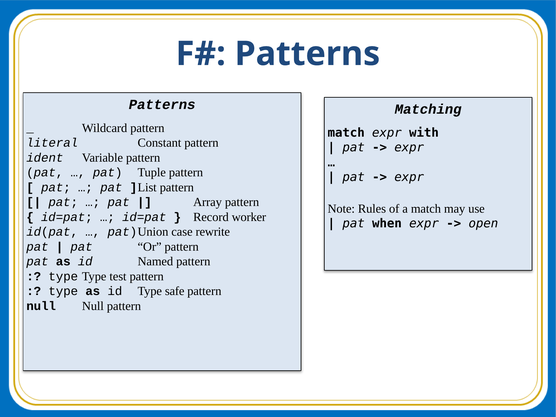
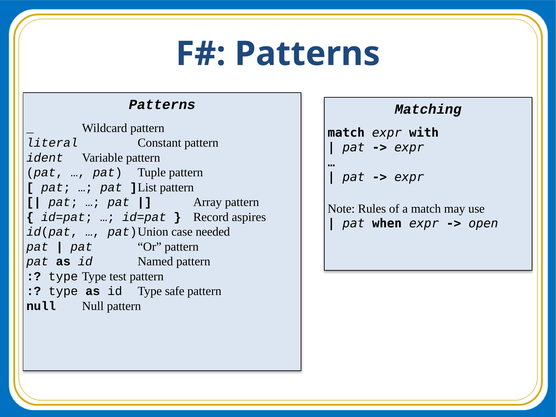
worker: worker -> aspires (249, 217)
rewrite: rewrite -> needed (213, 232)
